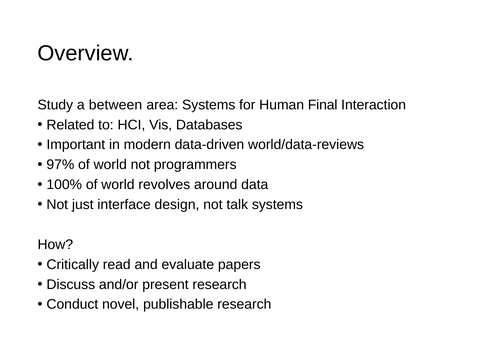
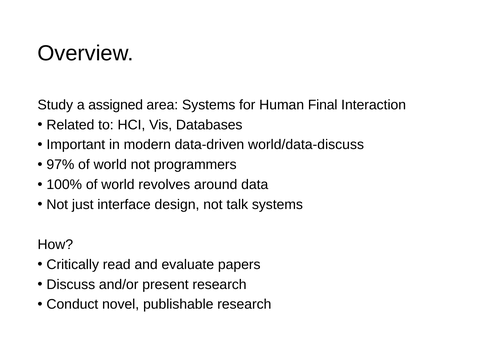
between: between -> assigned (116, 105)
world/data-reviews: world/data-reviews -> world/data-discuss (306, 145)
